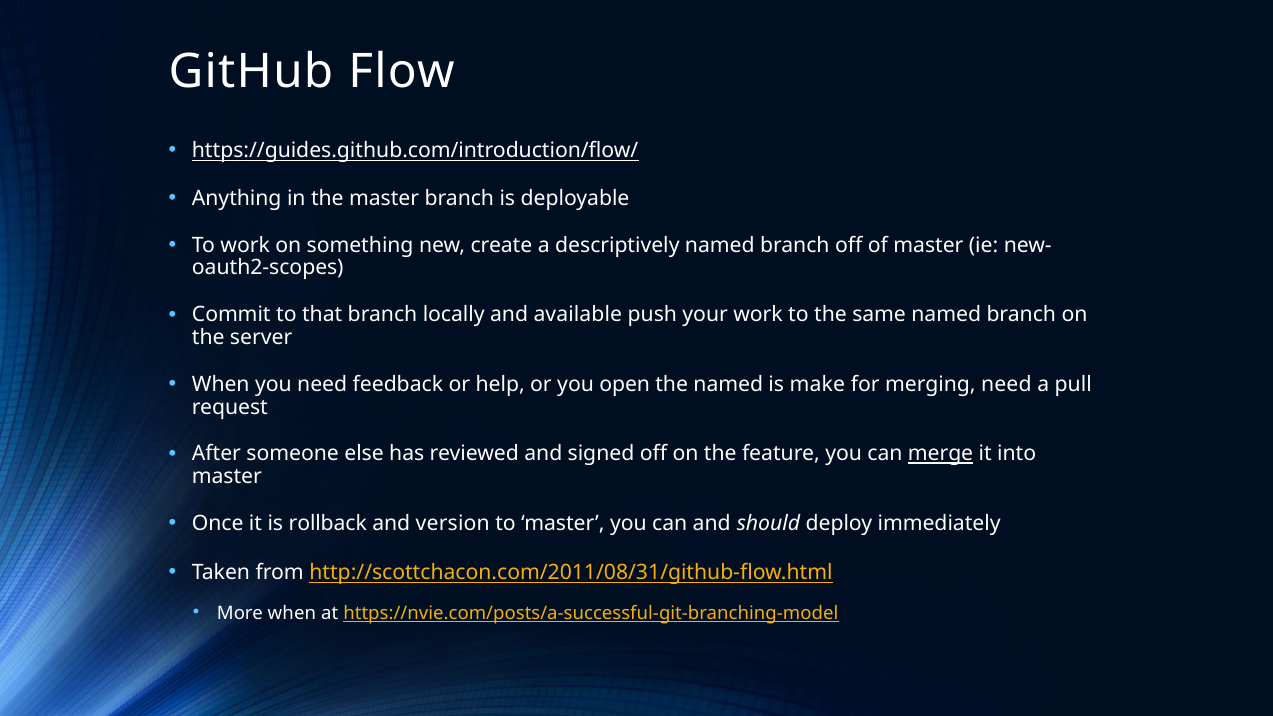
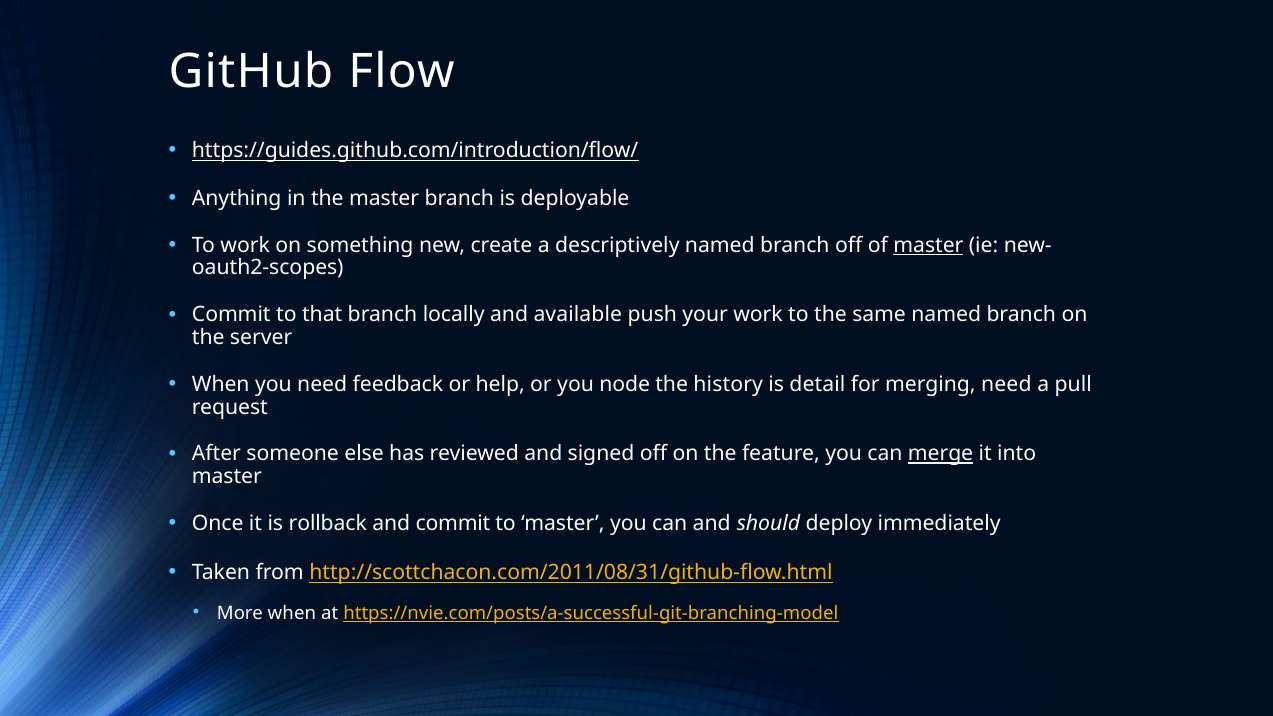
master underline: none -> present (928, 245)
open: open -> node (625, 384)
the named: named -> history (728, 384)
make: make -> detail (817, 384)
and version: version -> commit (453, 524)
